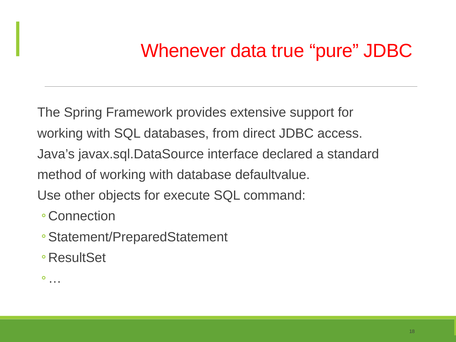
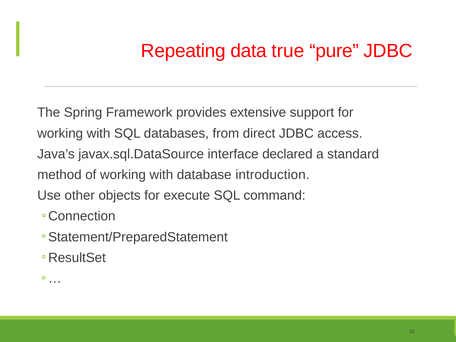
Whenever: Whenever -> Repeating (183, 51)
defaultvalue: defaultvalue -> introduction (272, 175)
